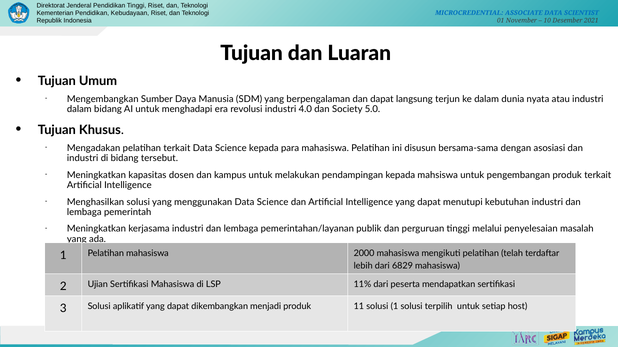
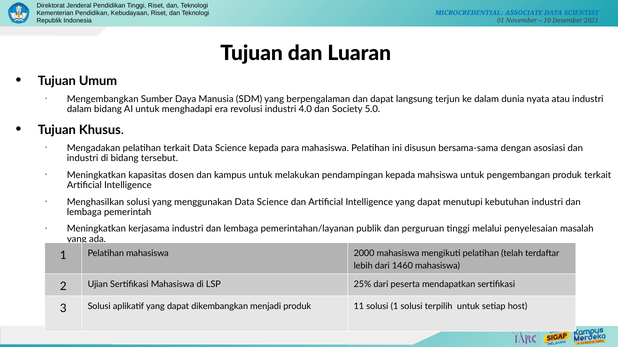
6829: 6829 -> 1460 (402, 266)
11%: 11% -> 25% (362, 285)
